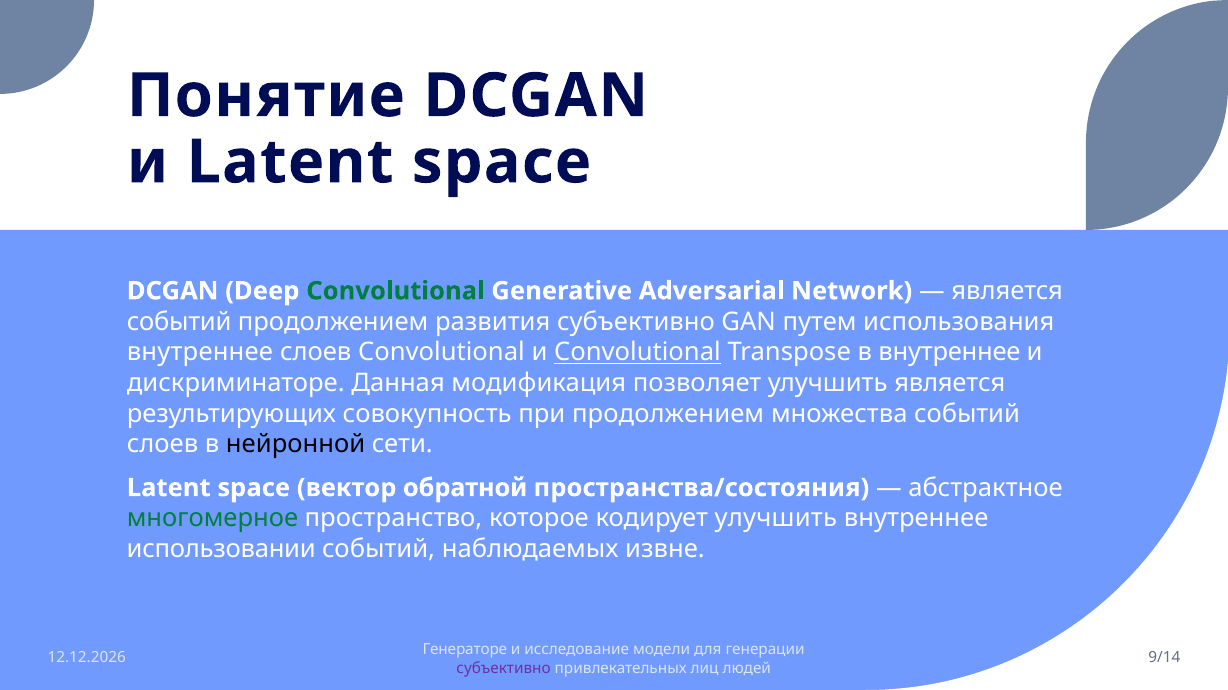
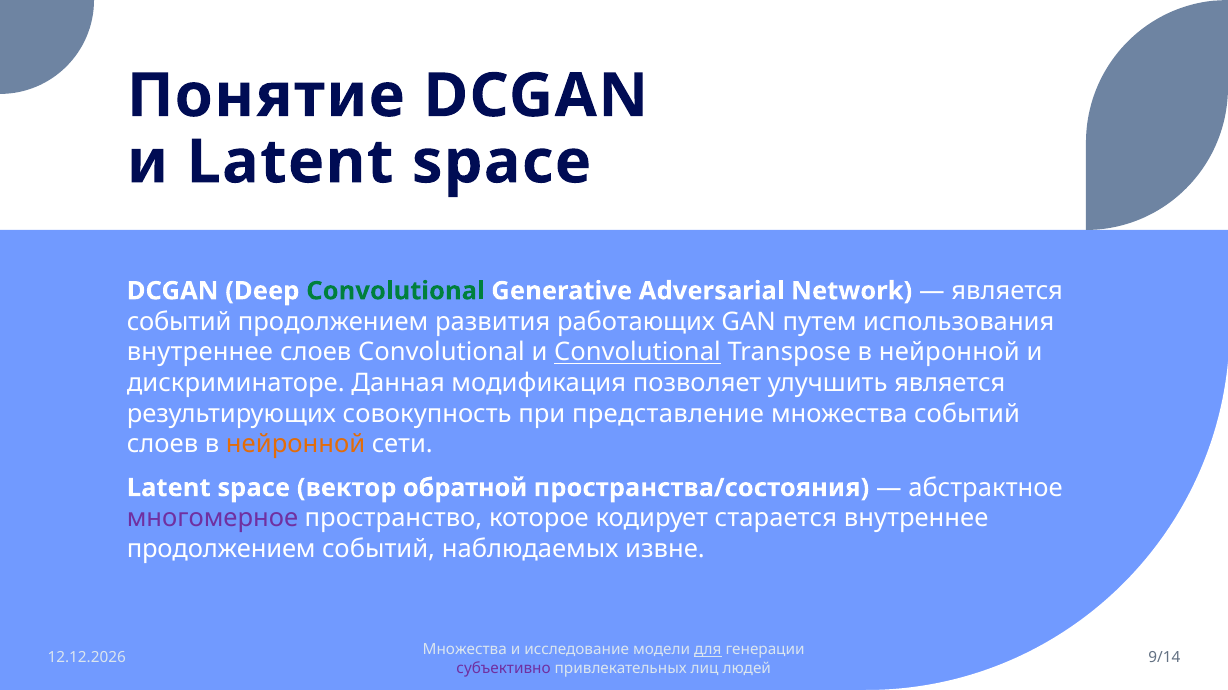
развития субъективно: субъективно -> работающих (636, 322)
Transpose в внутреннее: внутреннее -> нейронной (949, 353)
при продолжением: продолжением -> представление (668, 414)
нейронной colour: black -> orange (296, 445)
многомерное colour: green -> purple (212, 519)
кодирует улучшить: улучшить -> старается (776, 519)
использовании: использовании -> продолжением (221, 550)
Генераторе: Генераторе -> Множества (465, 650)
для underline: none -> present (708, 650)
